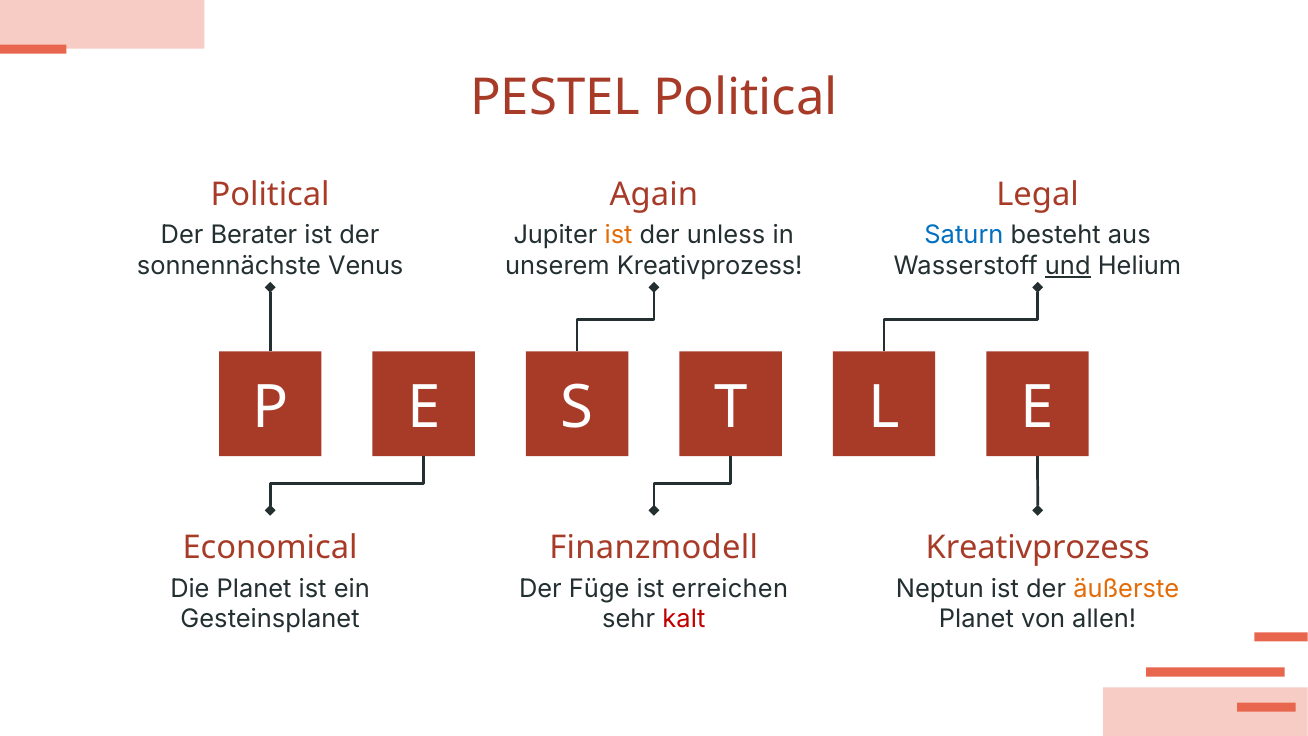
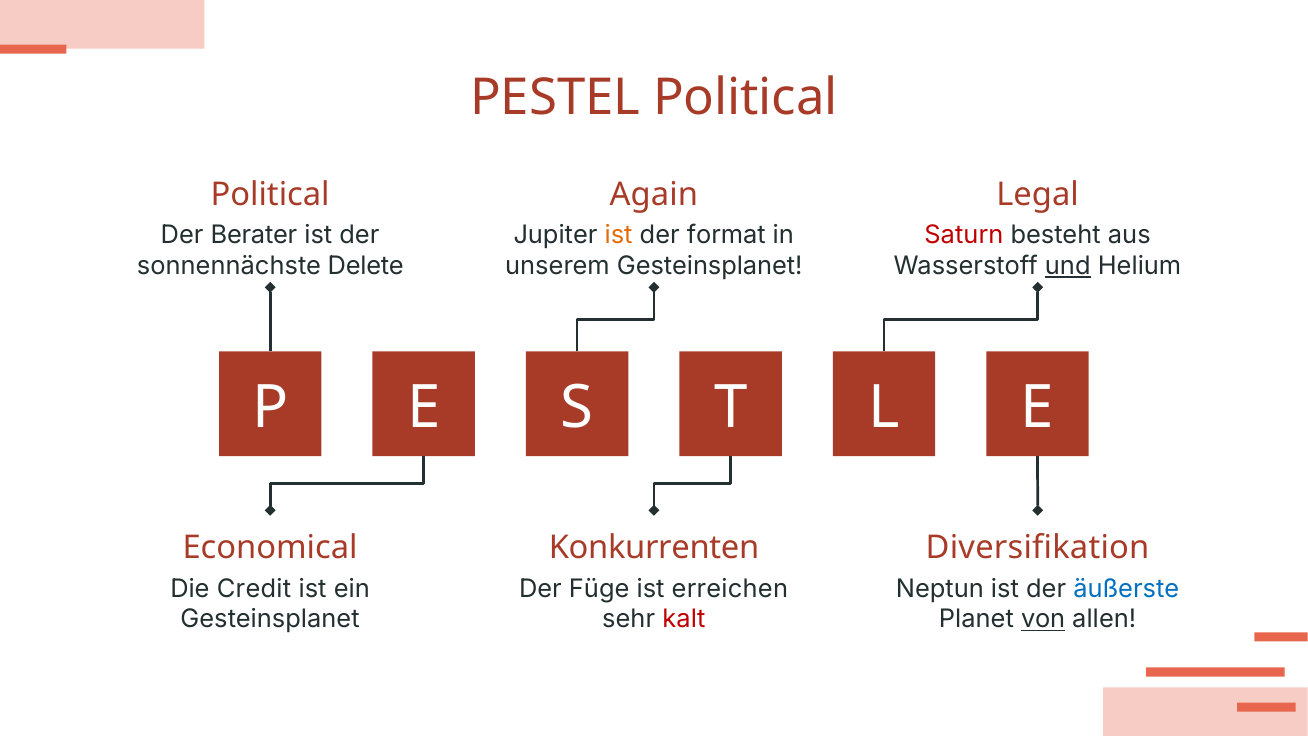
unless: unless -> format (726, 235)
Saturn colour: blue -> red (964, 235)
Venus: Venus -> Delete (366, 266)
unserem Kreativprozess: Kreativprozess -> Gesteinsplanet (710, 266)
Finanzmodell: Finanzmodell -> Konkurrenten (654, 548)
Kreativprozess: Kreativprozess -> Diversifikation (1038, 548)
Die Planet: Planet -> Credit (254, 589)
äußerste colour: orange -> blue (1126, 589)
von underline: none -> present (1043, 619)
